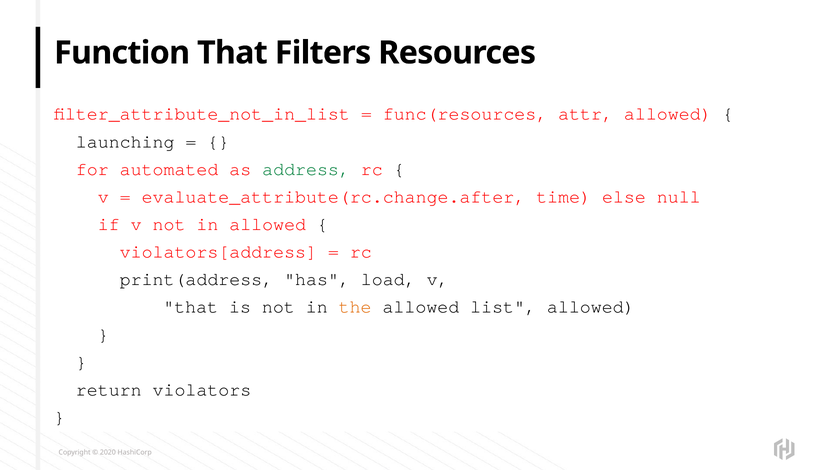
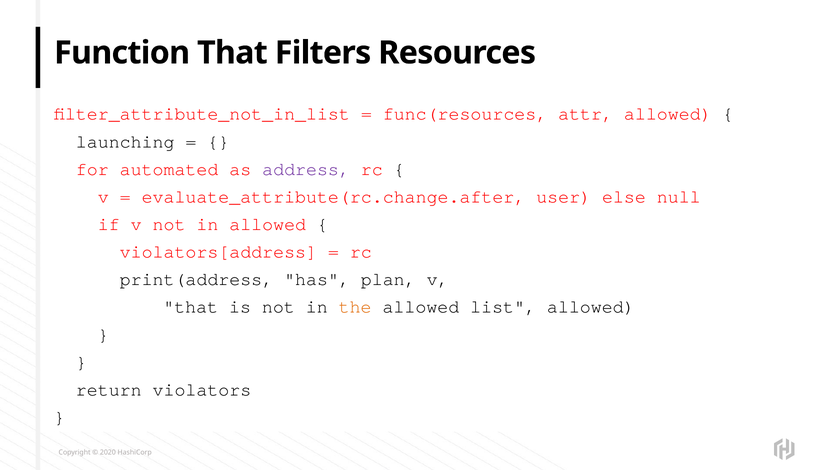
address colour: green -> purple (306, 169)
time: time -> user (564, 197)
load: load -> plan (388, 279)
